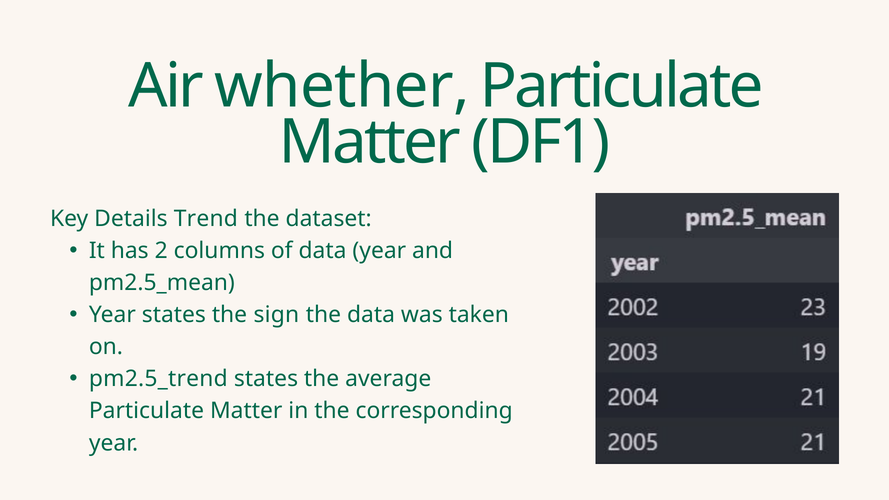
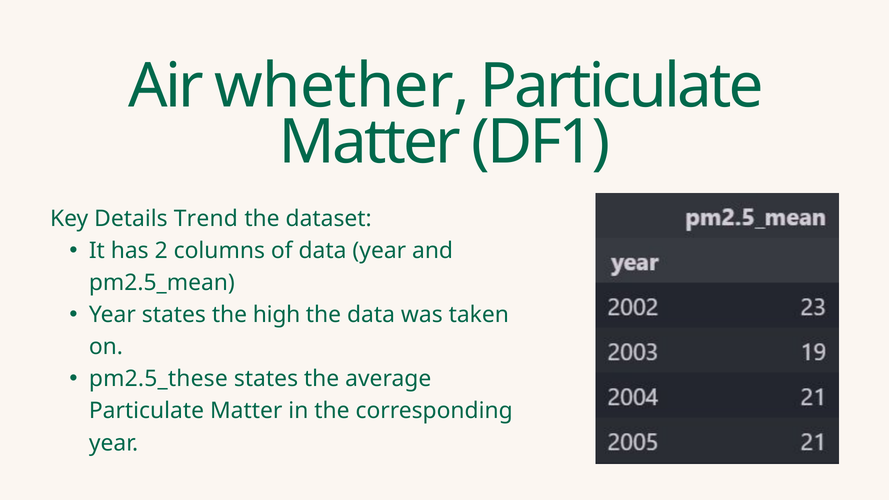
sign: sign -> high (277, 315)
pm2.5_trend: pm2.5_trend -> pm2.5_these (158, 379)
